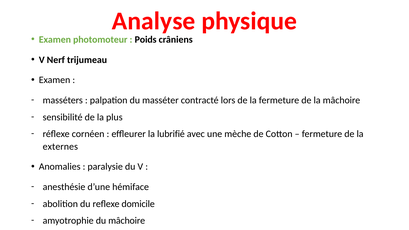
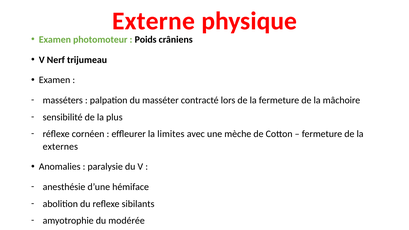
Analyse: Analyse -> Externe (154, 21)
lubrifié: lubrifié -> limites (171, 134)
domicile: domicile -> sibilants (138, 204)
du mâchoire: mâchoire -> modérée (127, 221)
